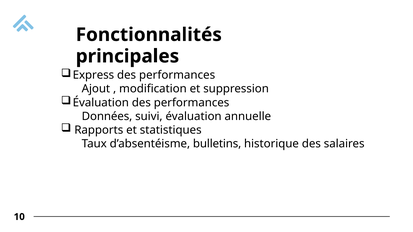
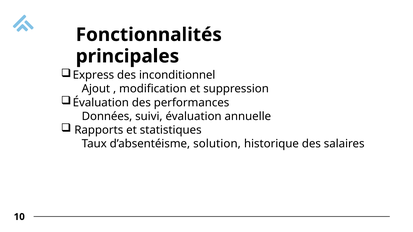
performances: performances -> inconditionnel (177, 75)
bulletins: bulletins -> solution (217, 144)
